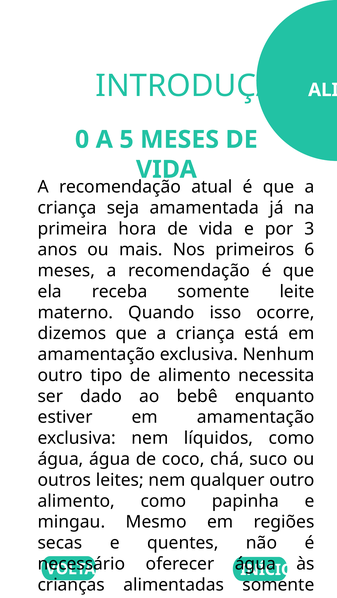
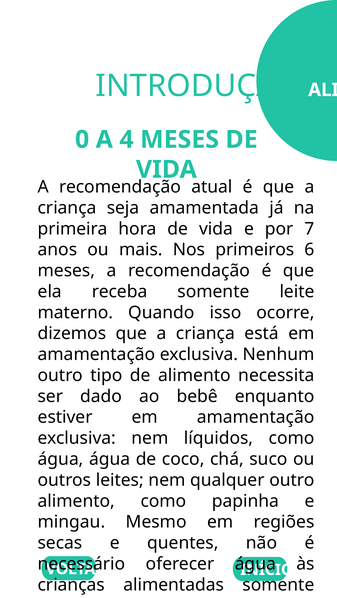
5: 5 -> 4 (127, 140)
3: 3 -> 7 (309, 229)
